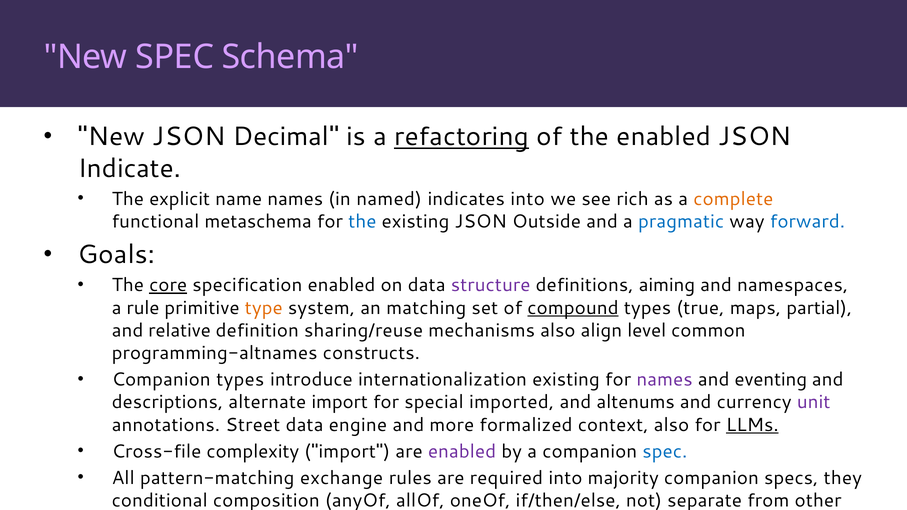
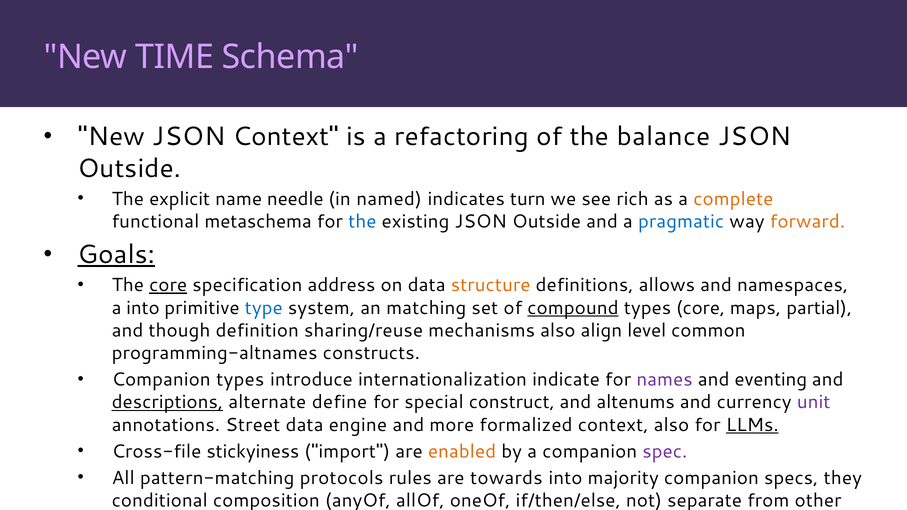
New SPEC: SPEC -> TIME (175, 57)
JSON Decimal: Decimal -> Context (286, 137)
refactoring underline: present -> none (462, 137)
the enabled: enabled -> balance (664, 137)
Indicate: Indicate -> Outside (129, 169)
name names: names -> needle (295, 199)
indicates into: into -> turn (528, 199)
forward colour: blue -> orange (807, 222)
Goals underline: none -> present (116, 255)
specification enabled: enabled -> address (341, 285)
structure colour: purple -> orange (491, 285)
aiming: aiming -> allows (667, 285)
a rule: rule -> into (143, 308)
type colour: orange -> blue (264, 308)
types true: true -> core (701, 308)
relative: relative -> though (179, 331)
internationalization existing: existing -> indicate (566, 380)
descriptions underline: none -> present (167, 402)
alternate import: import -> define (340, 402)
imported: imported -> construct (512, 402)
complexity: complexity -> stickyiness (253, 452)
enabled colour: purple -> orange (462, 452)
spec colour: blue -> purple (665, 452)
exchange: exchange -> protocols (342, 478)
required: required -> towards (506, 478)
